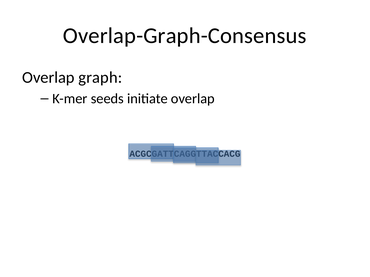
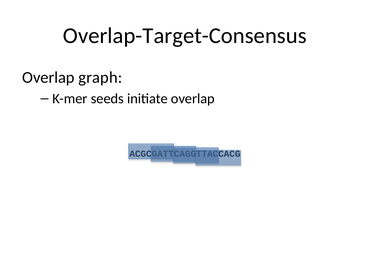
Overlap-Graph-Consensus: Overlap-Graph-Consensus -> Overlap-Target-Consensus (185, 36)
